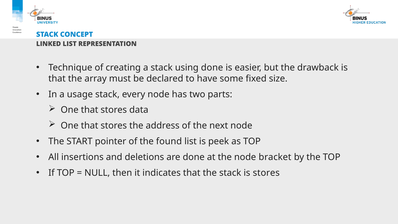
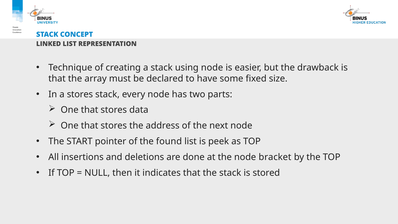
using done: done -> node (212, 68)
a usage: usage -> stores (80, 94)
is stores: stores -> stored (266, 173)
